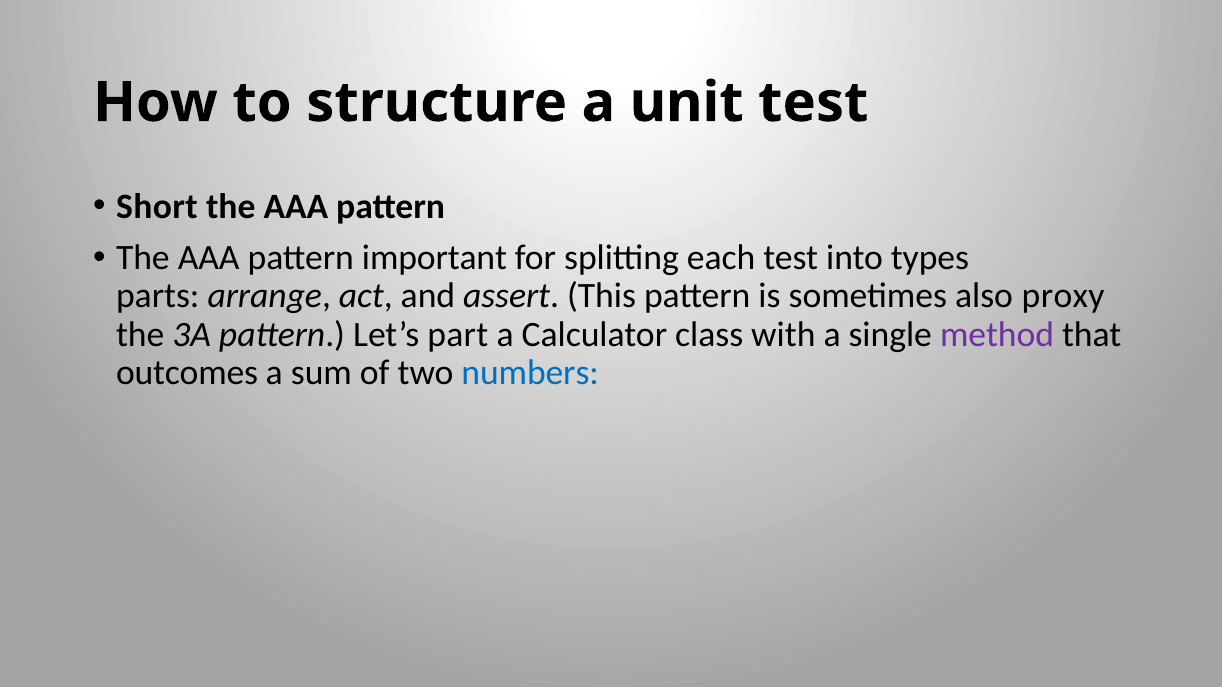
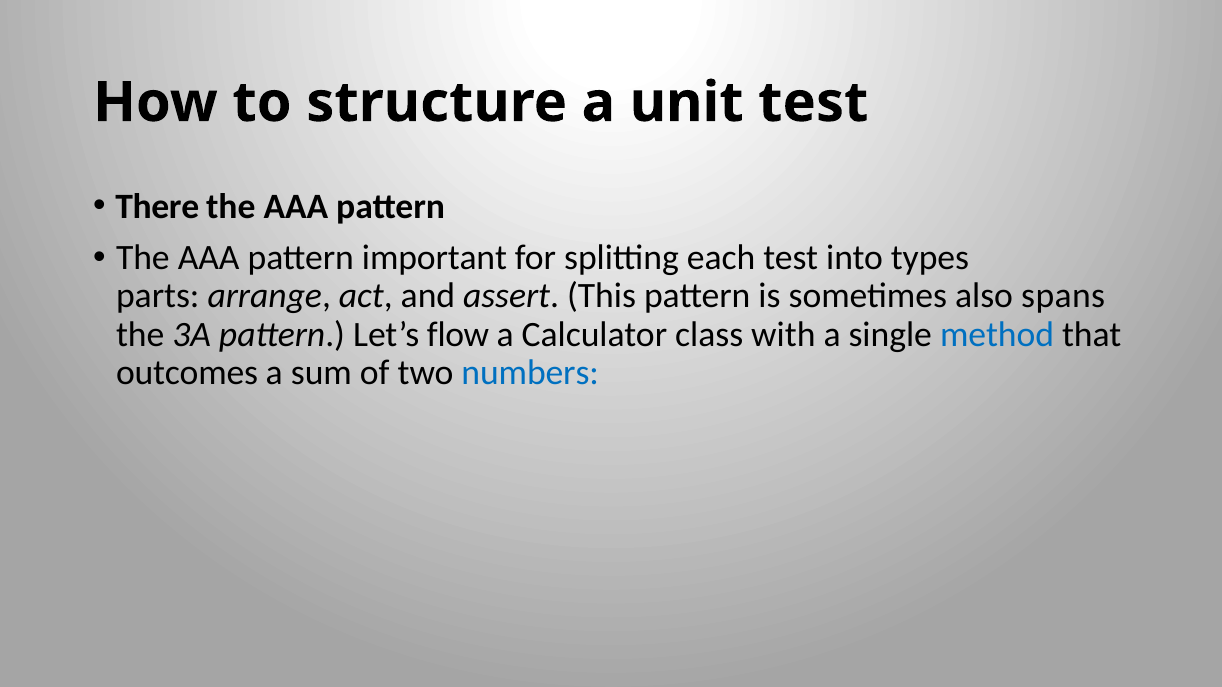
Short: Short -> There (157, 207)
proxy: proxy -> spans (1063, 296)
part: part -> flow (458, 335)
method colour: purple -> blue (997, 335)
